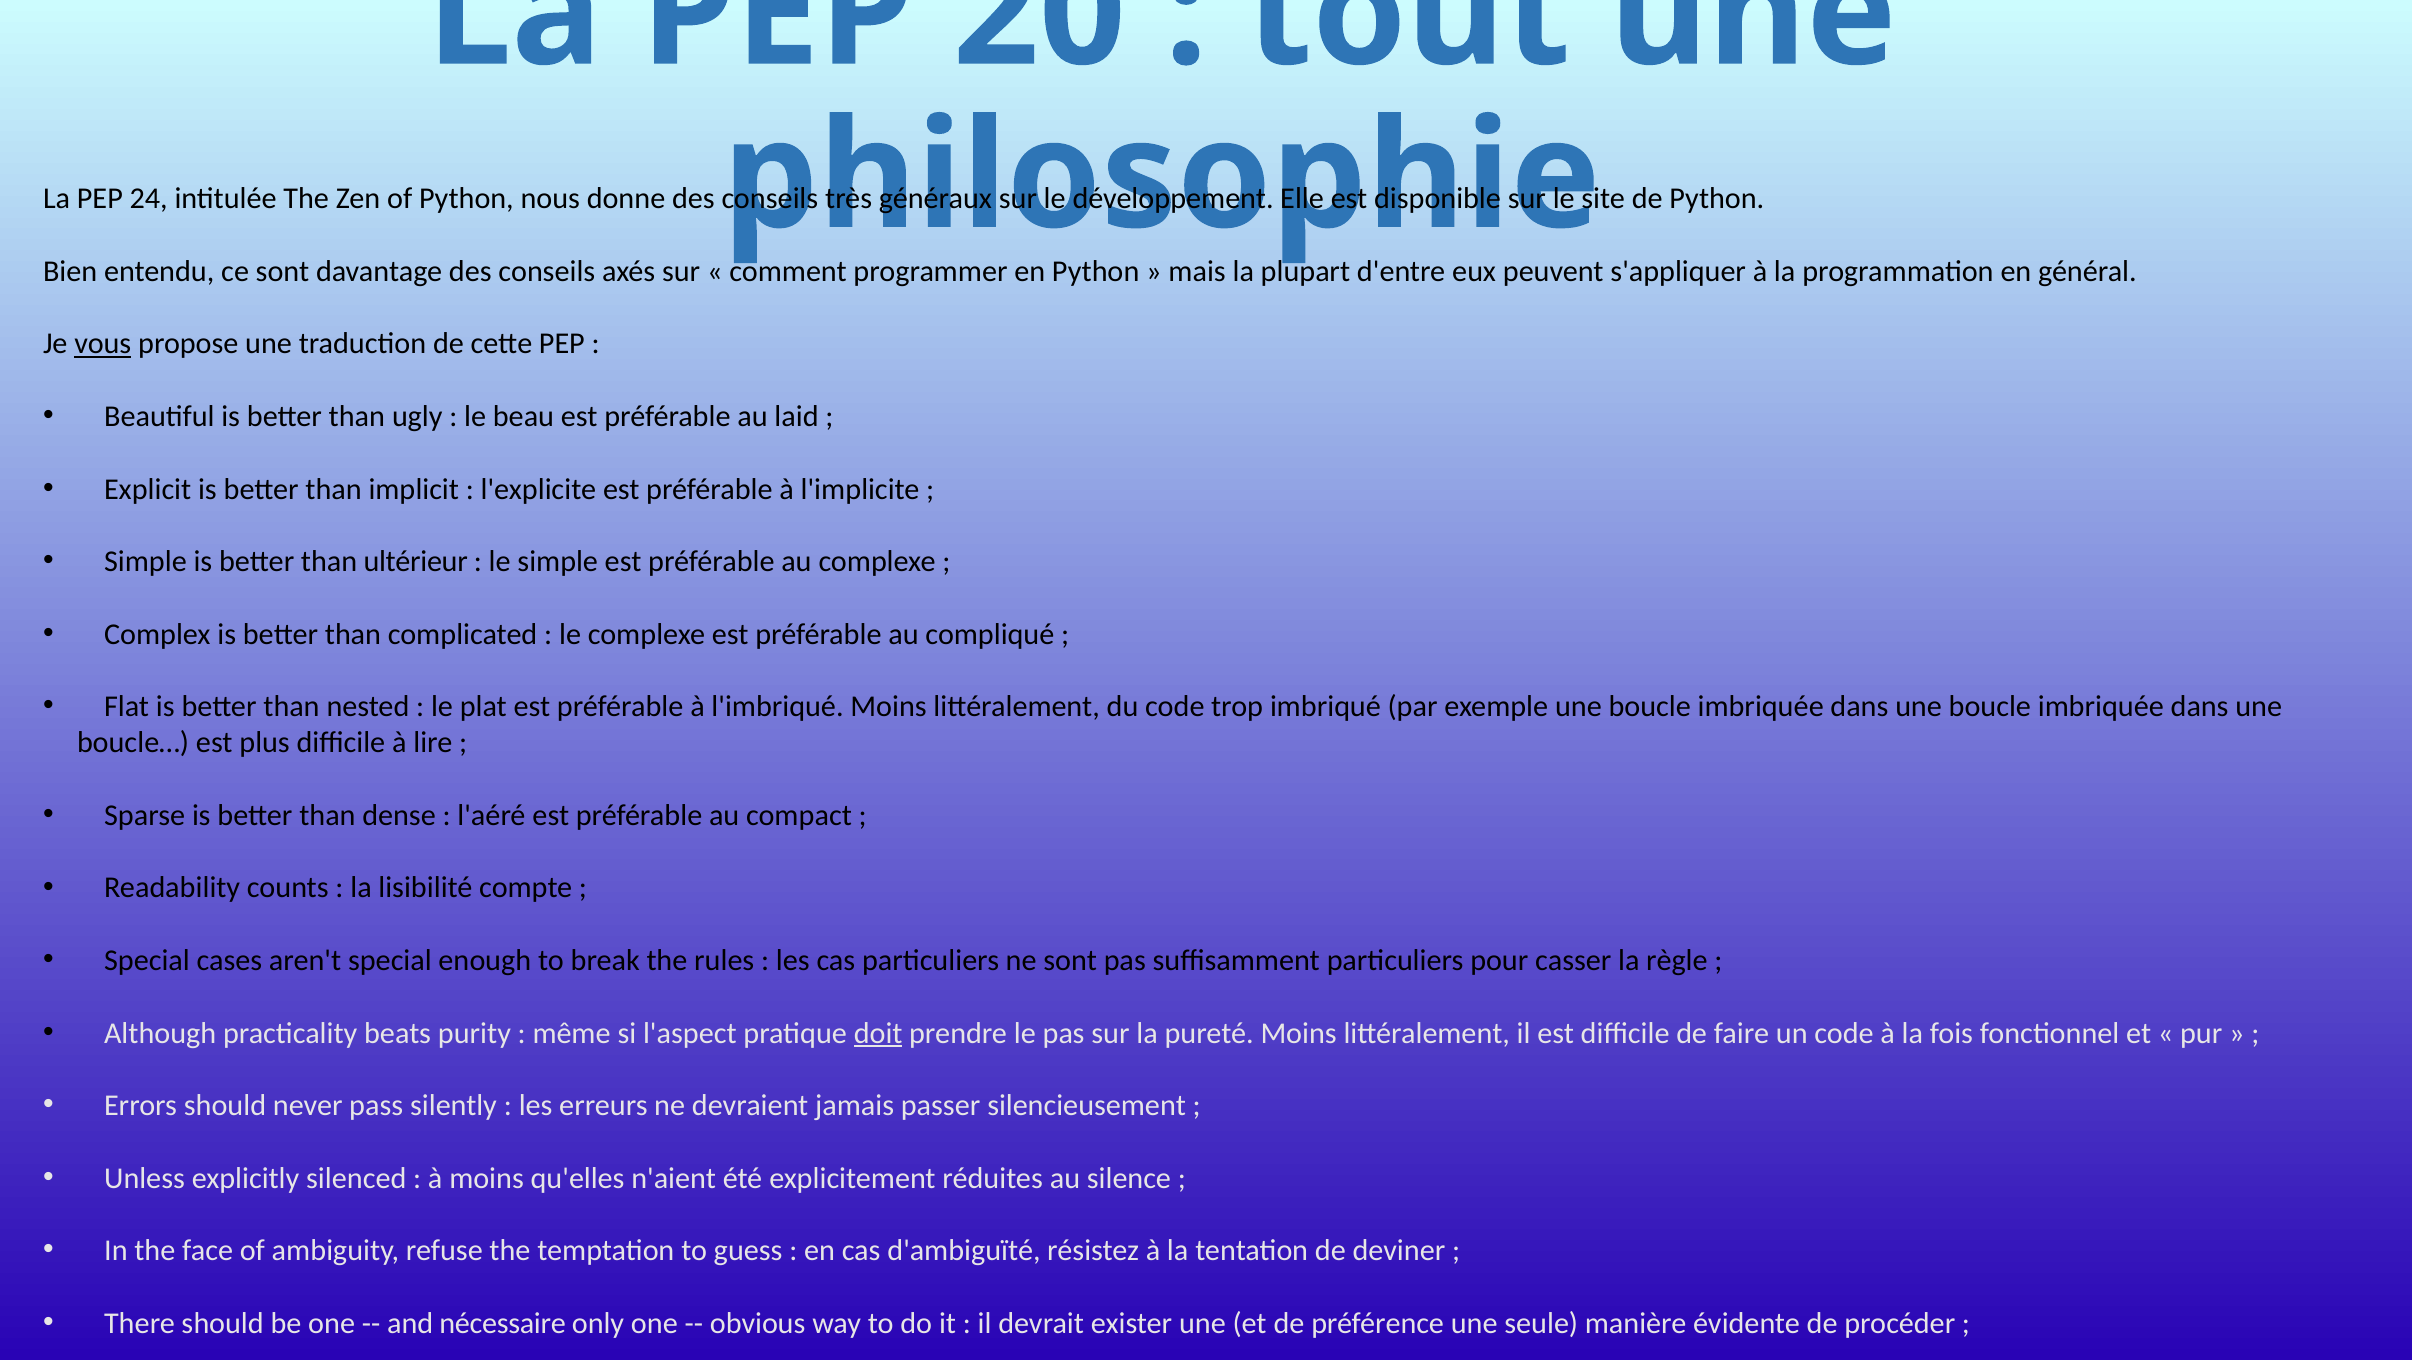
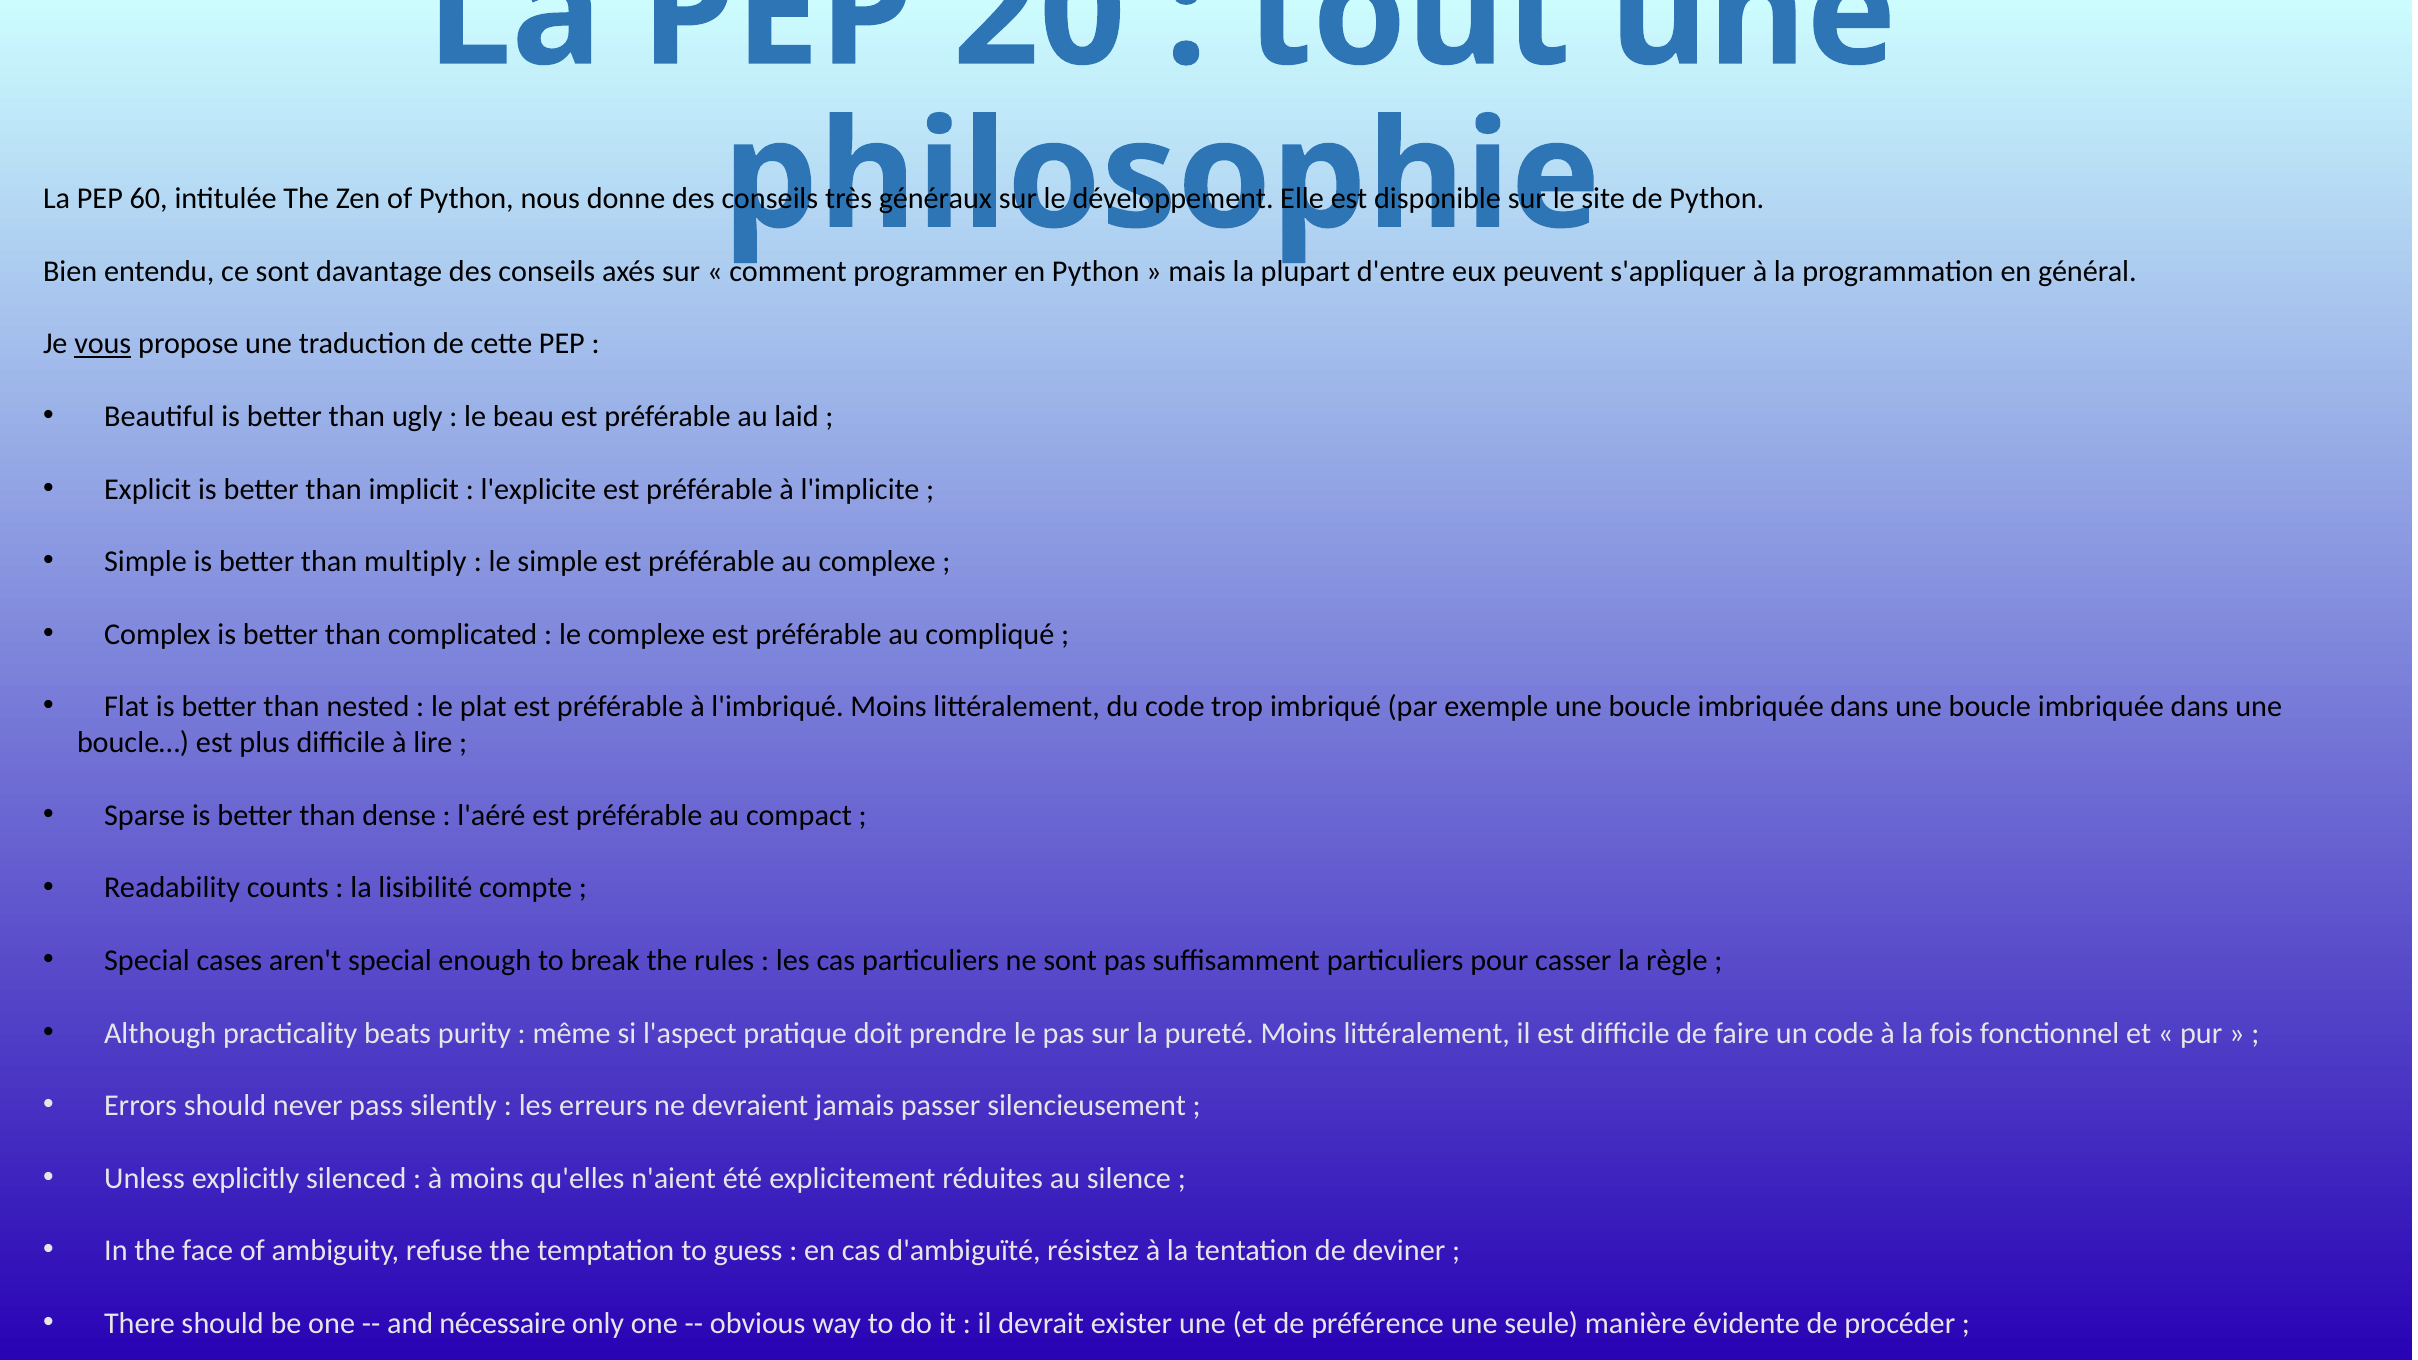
24: 24 -> 60 (149, 199)
ultérieur: ultérieur -> multiply (415, 562)
doit underline: present -> none (878, 1033)
